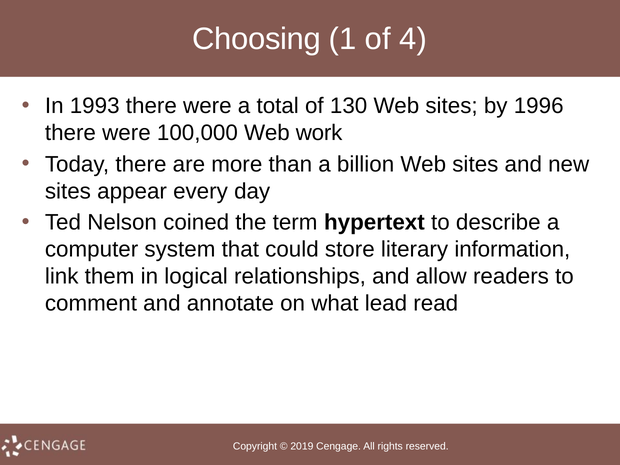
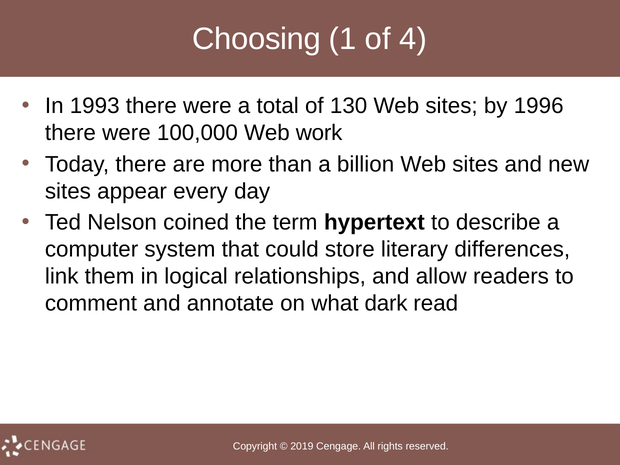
information: information -> differences (512, 250)
lead: lead -> dark (386, 303)
